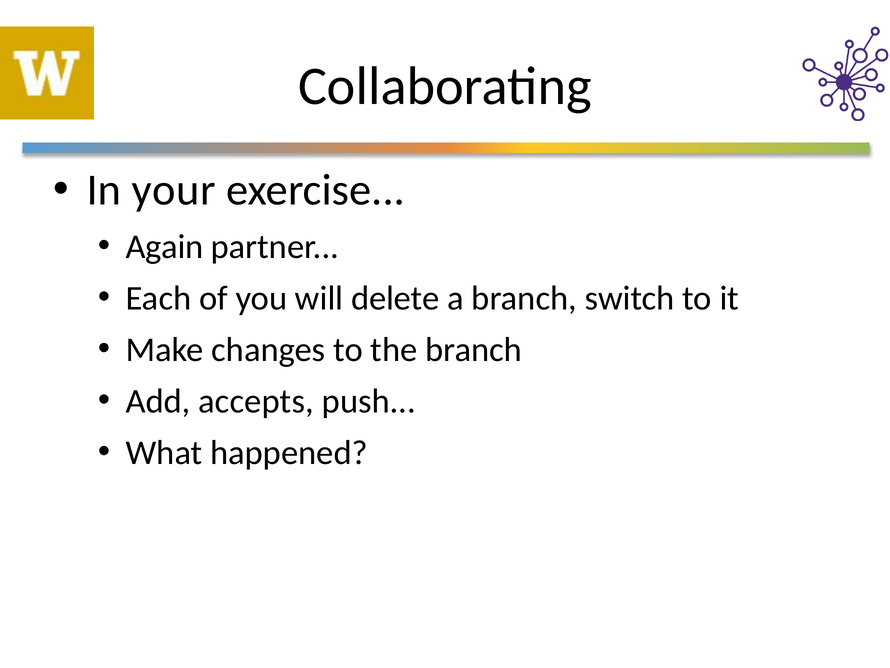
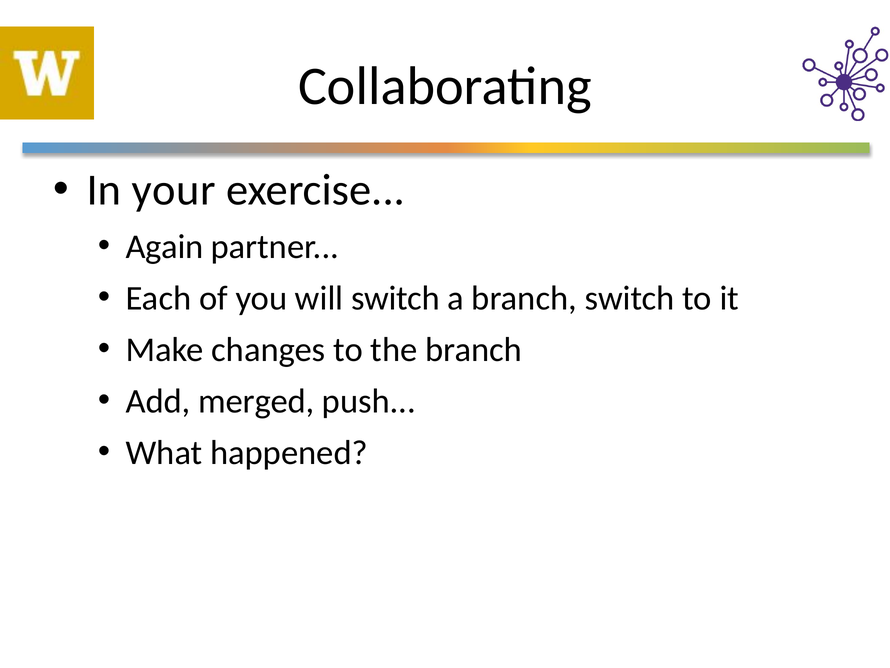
will delete: delete -> switch (395, 298)
accepts: accepts -> merged (256, 401)
